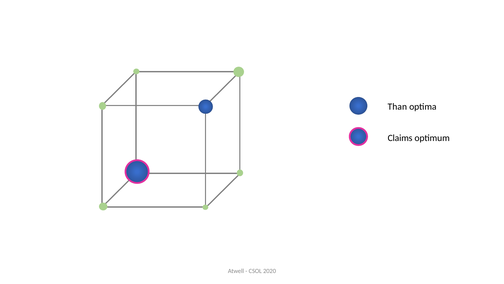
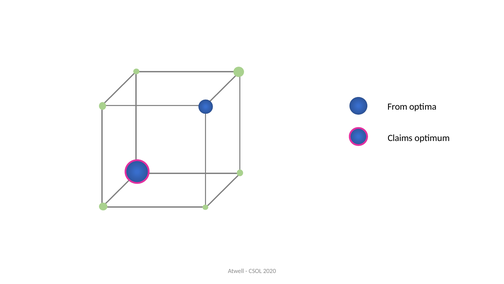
Than: Than -> From (397, 107)
